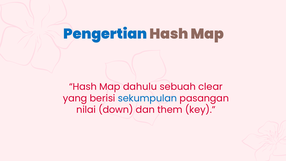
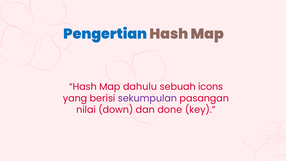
clear: clear -> icons (211, 87)
sekumpulan colour: blue -> purple (147, 98)
them: them -> done (170, 110)
